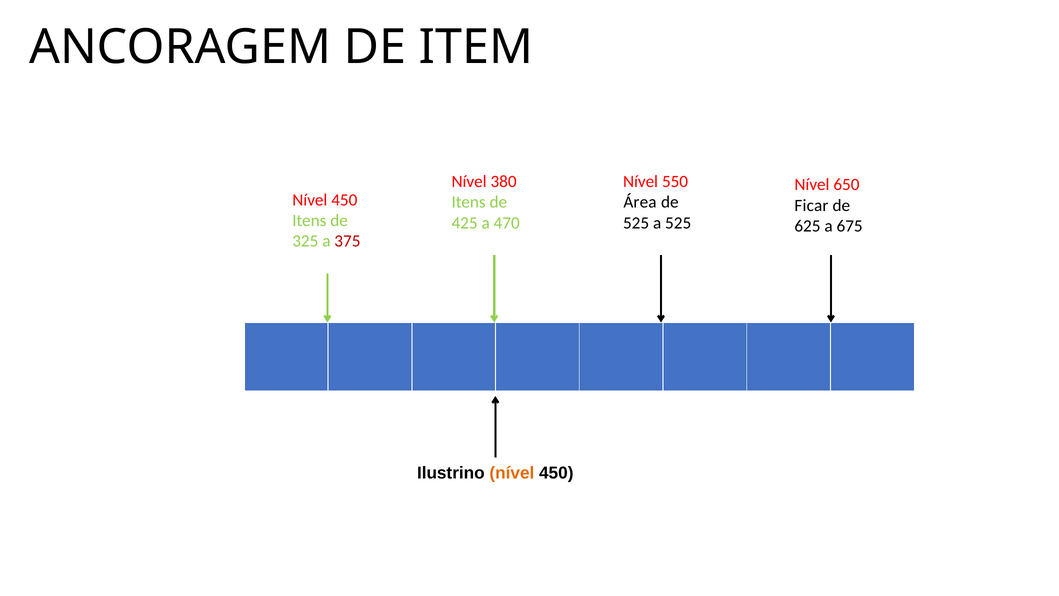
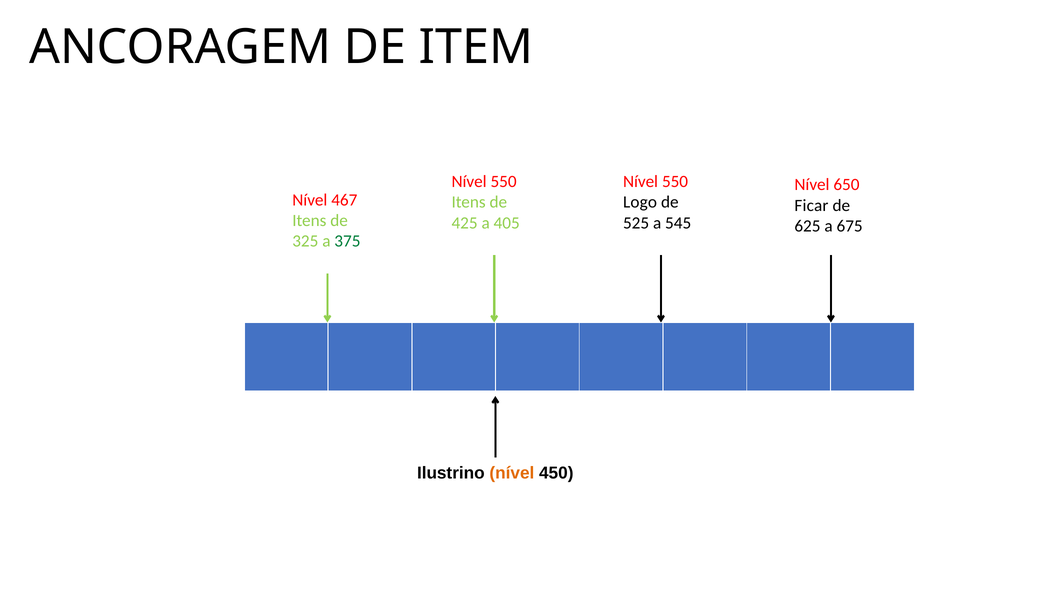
380: 380 -> 550 (504, 181)
450: 450 -> 467 (344, 200)
Área: Área -> Logo (640, 202)
470: 470 -> 405 (507, 223)
a 525: 525 -> 545 (678, 223)
375 colour: red -> green (347, 241)
